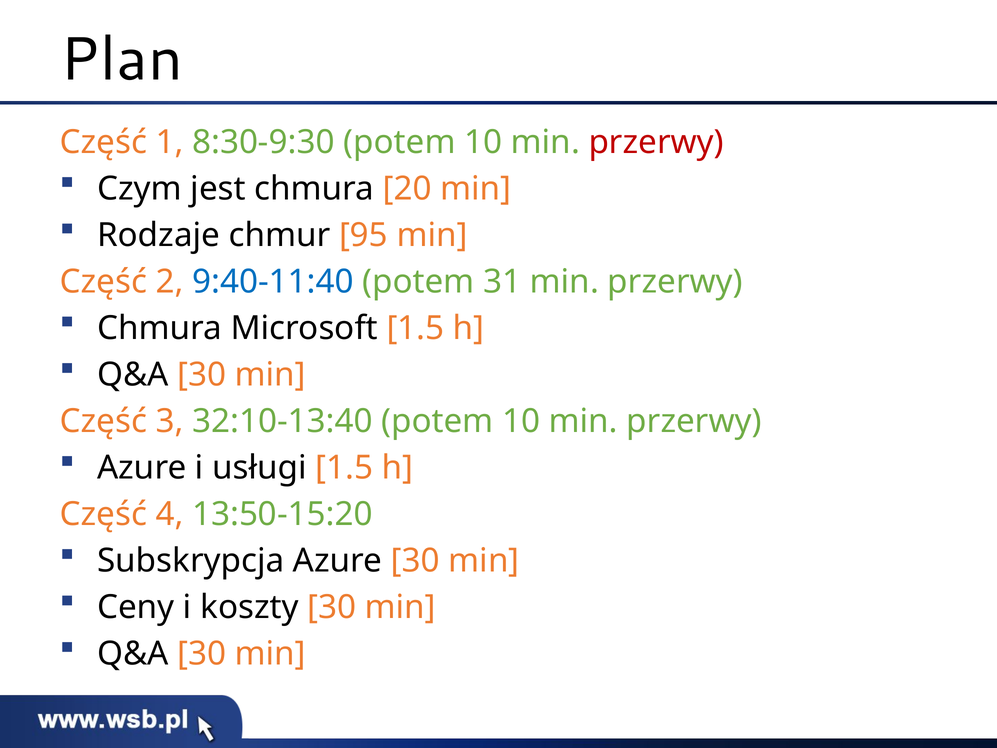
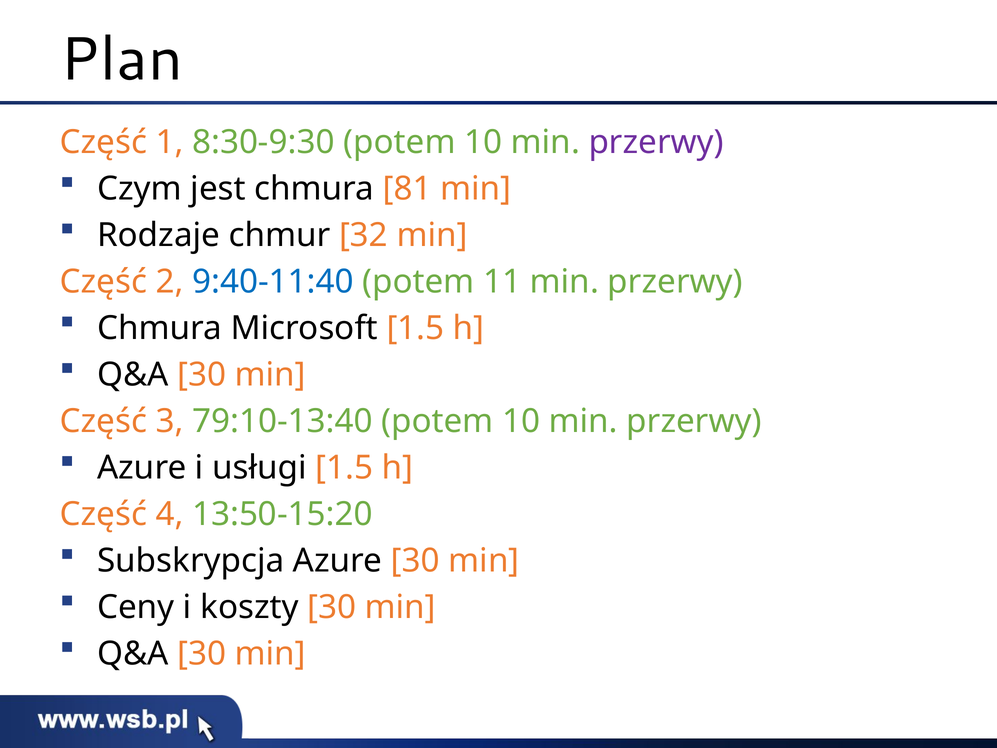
przerwy colour: red -> purple (656, 142)
20: 20 -> 81 (407, 189)
95: 95 -> 32 (363, 235)
31: 31 -> 11 (502, 282)
32:10-13:40: 32:10-13:40 -> 79:10-13:40 (282, 421)
